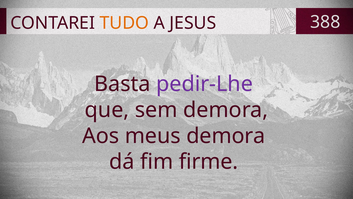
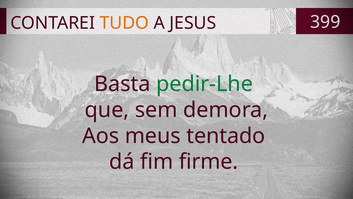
388: 388 -> 399 (325, 22)
pedir-Lhe colour: purple -> green (205, 84)
meus demora: demora -> tentado (226, 136)
